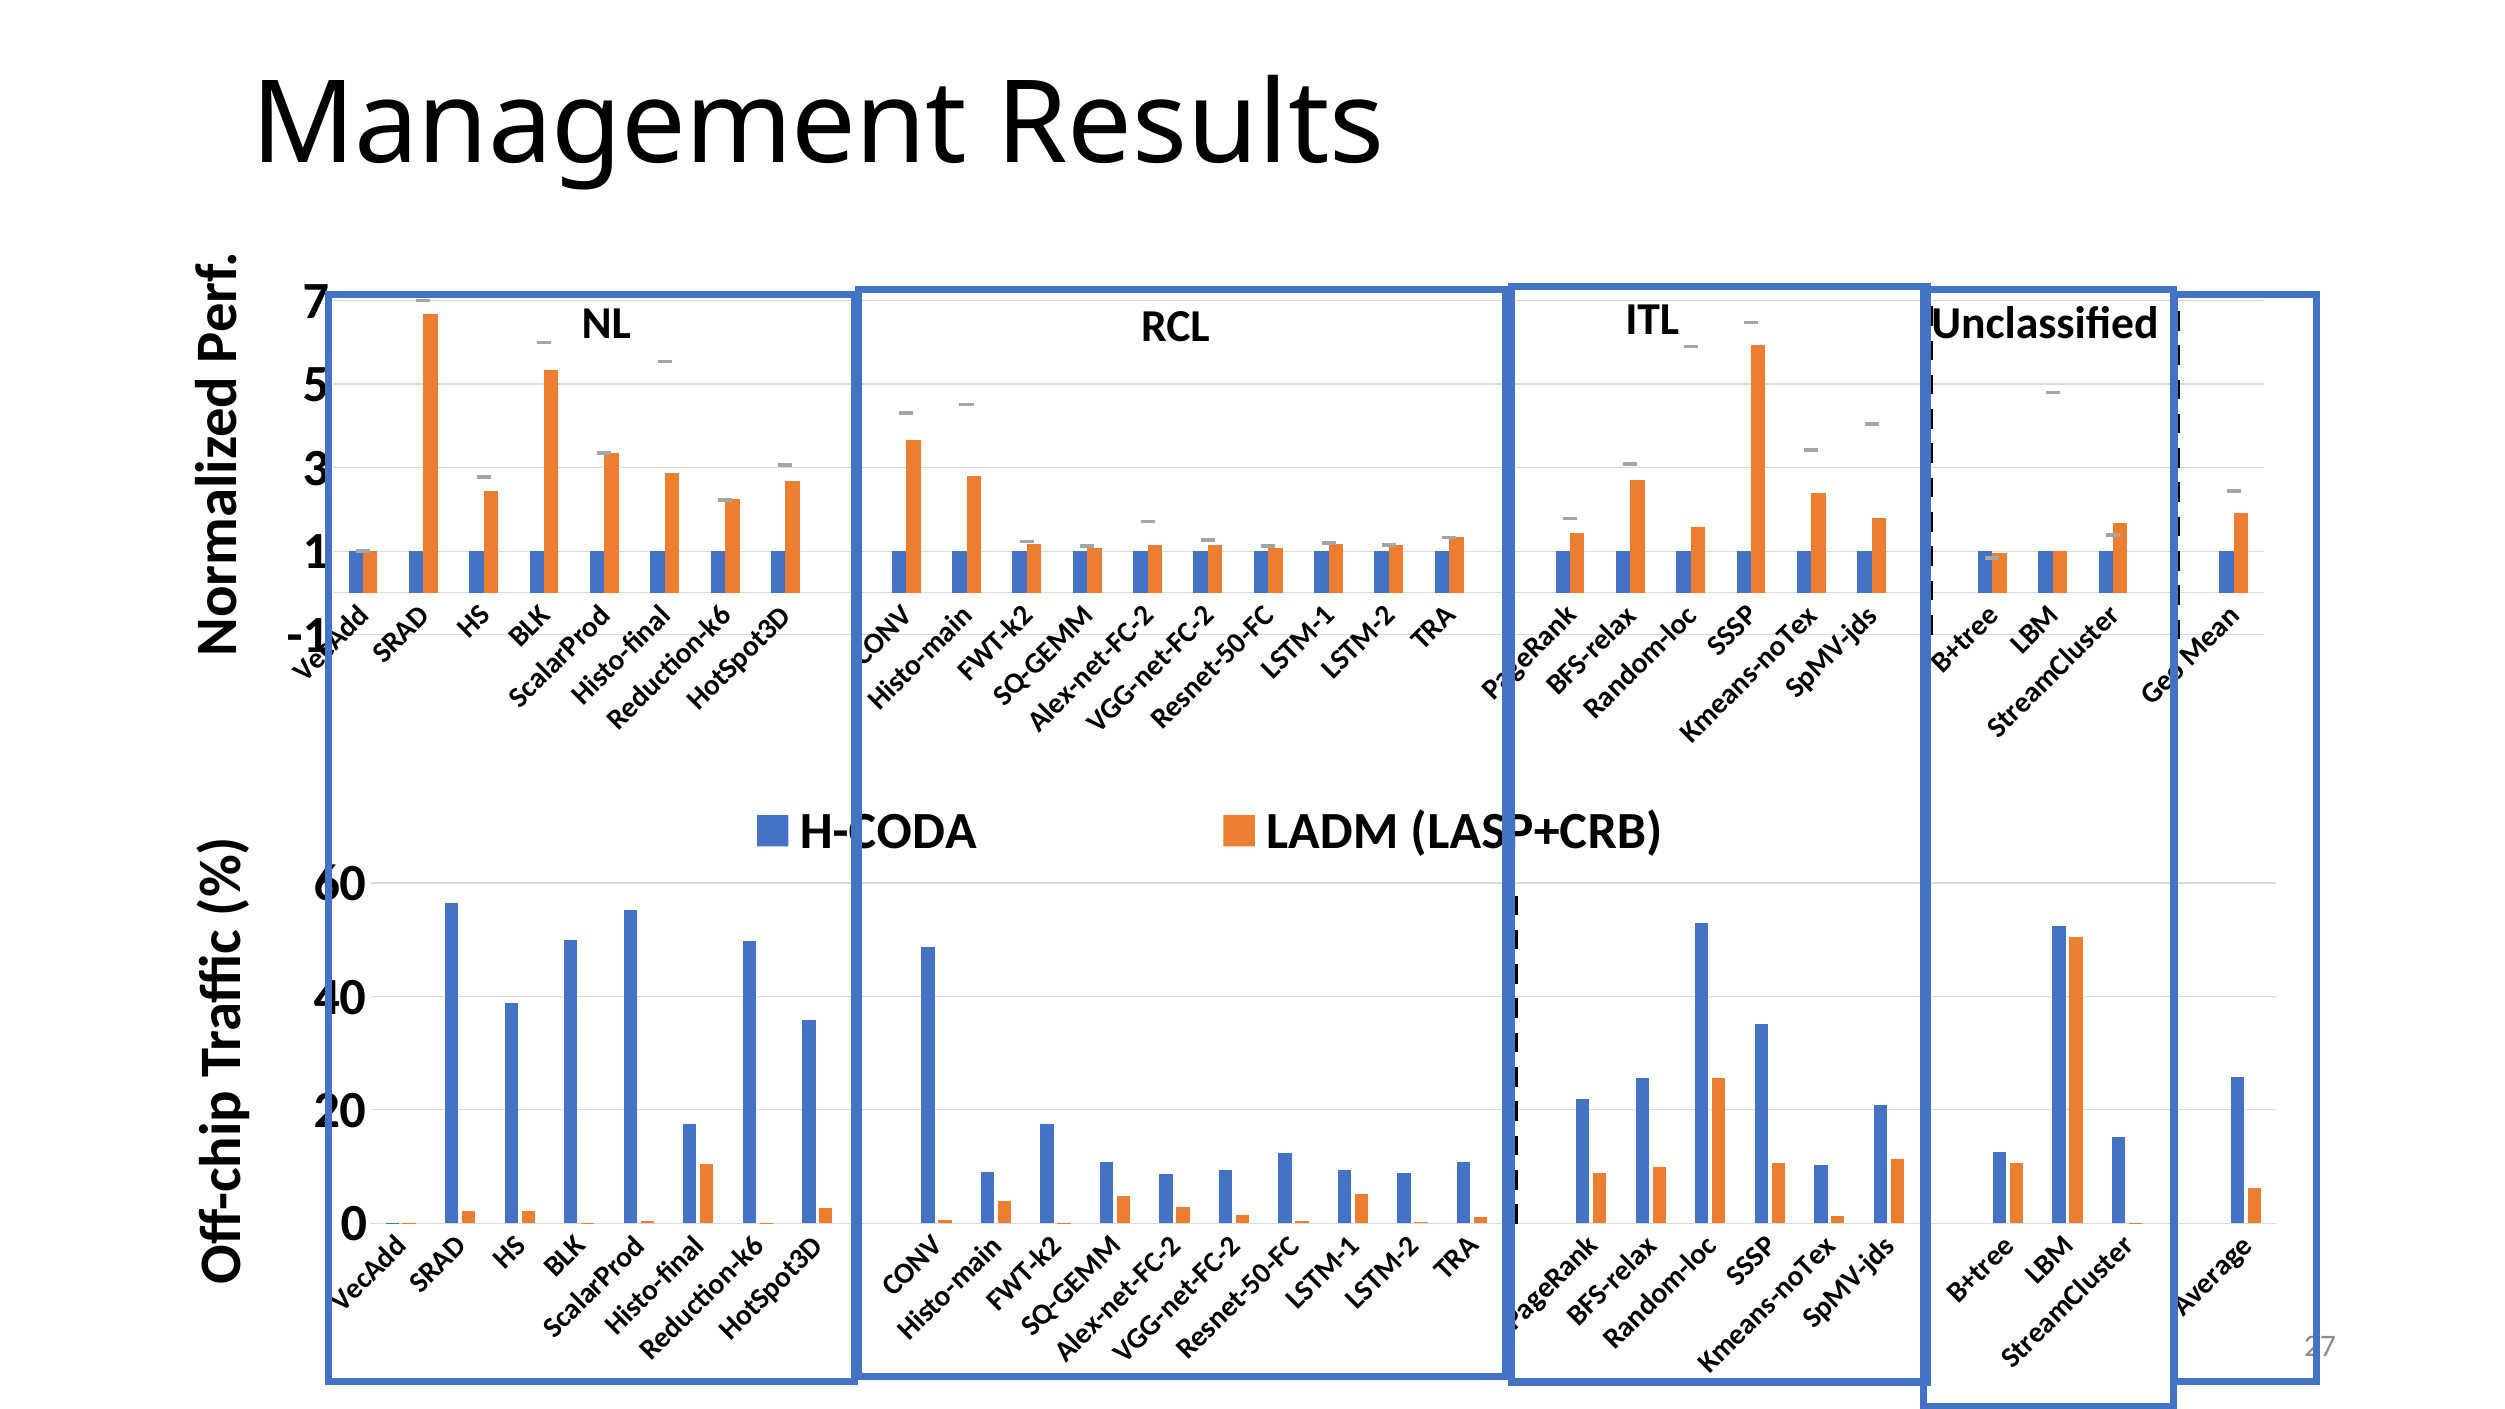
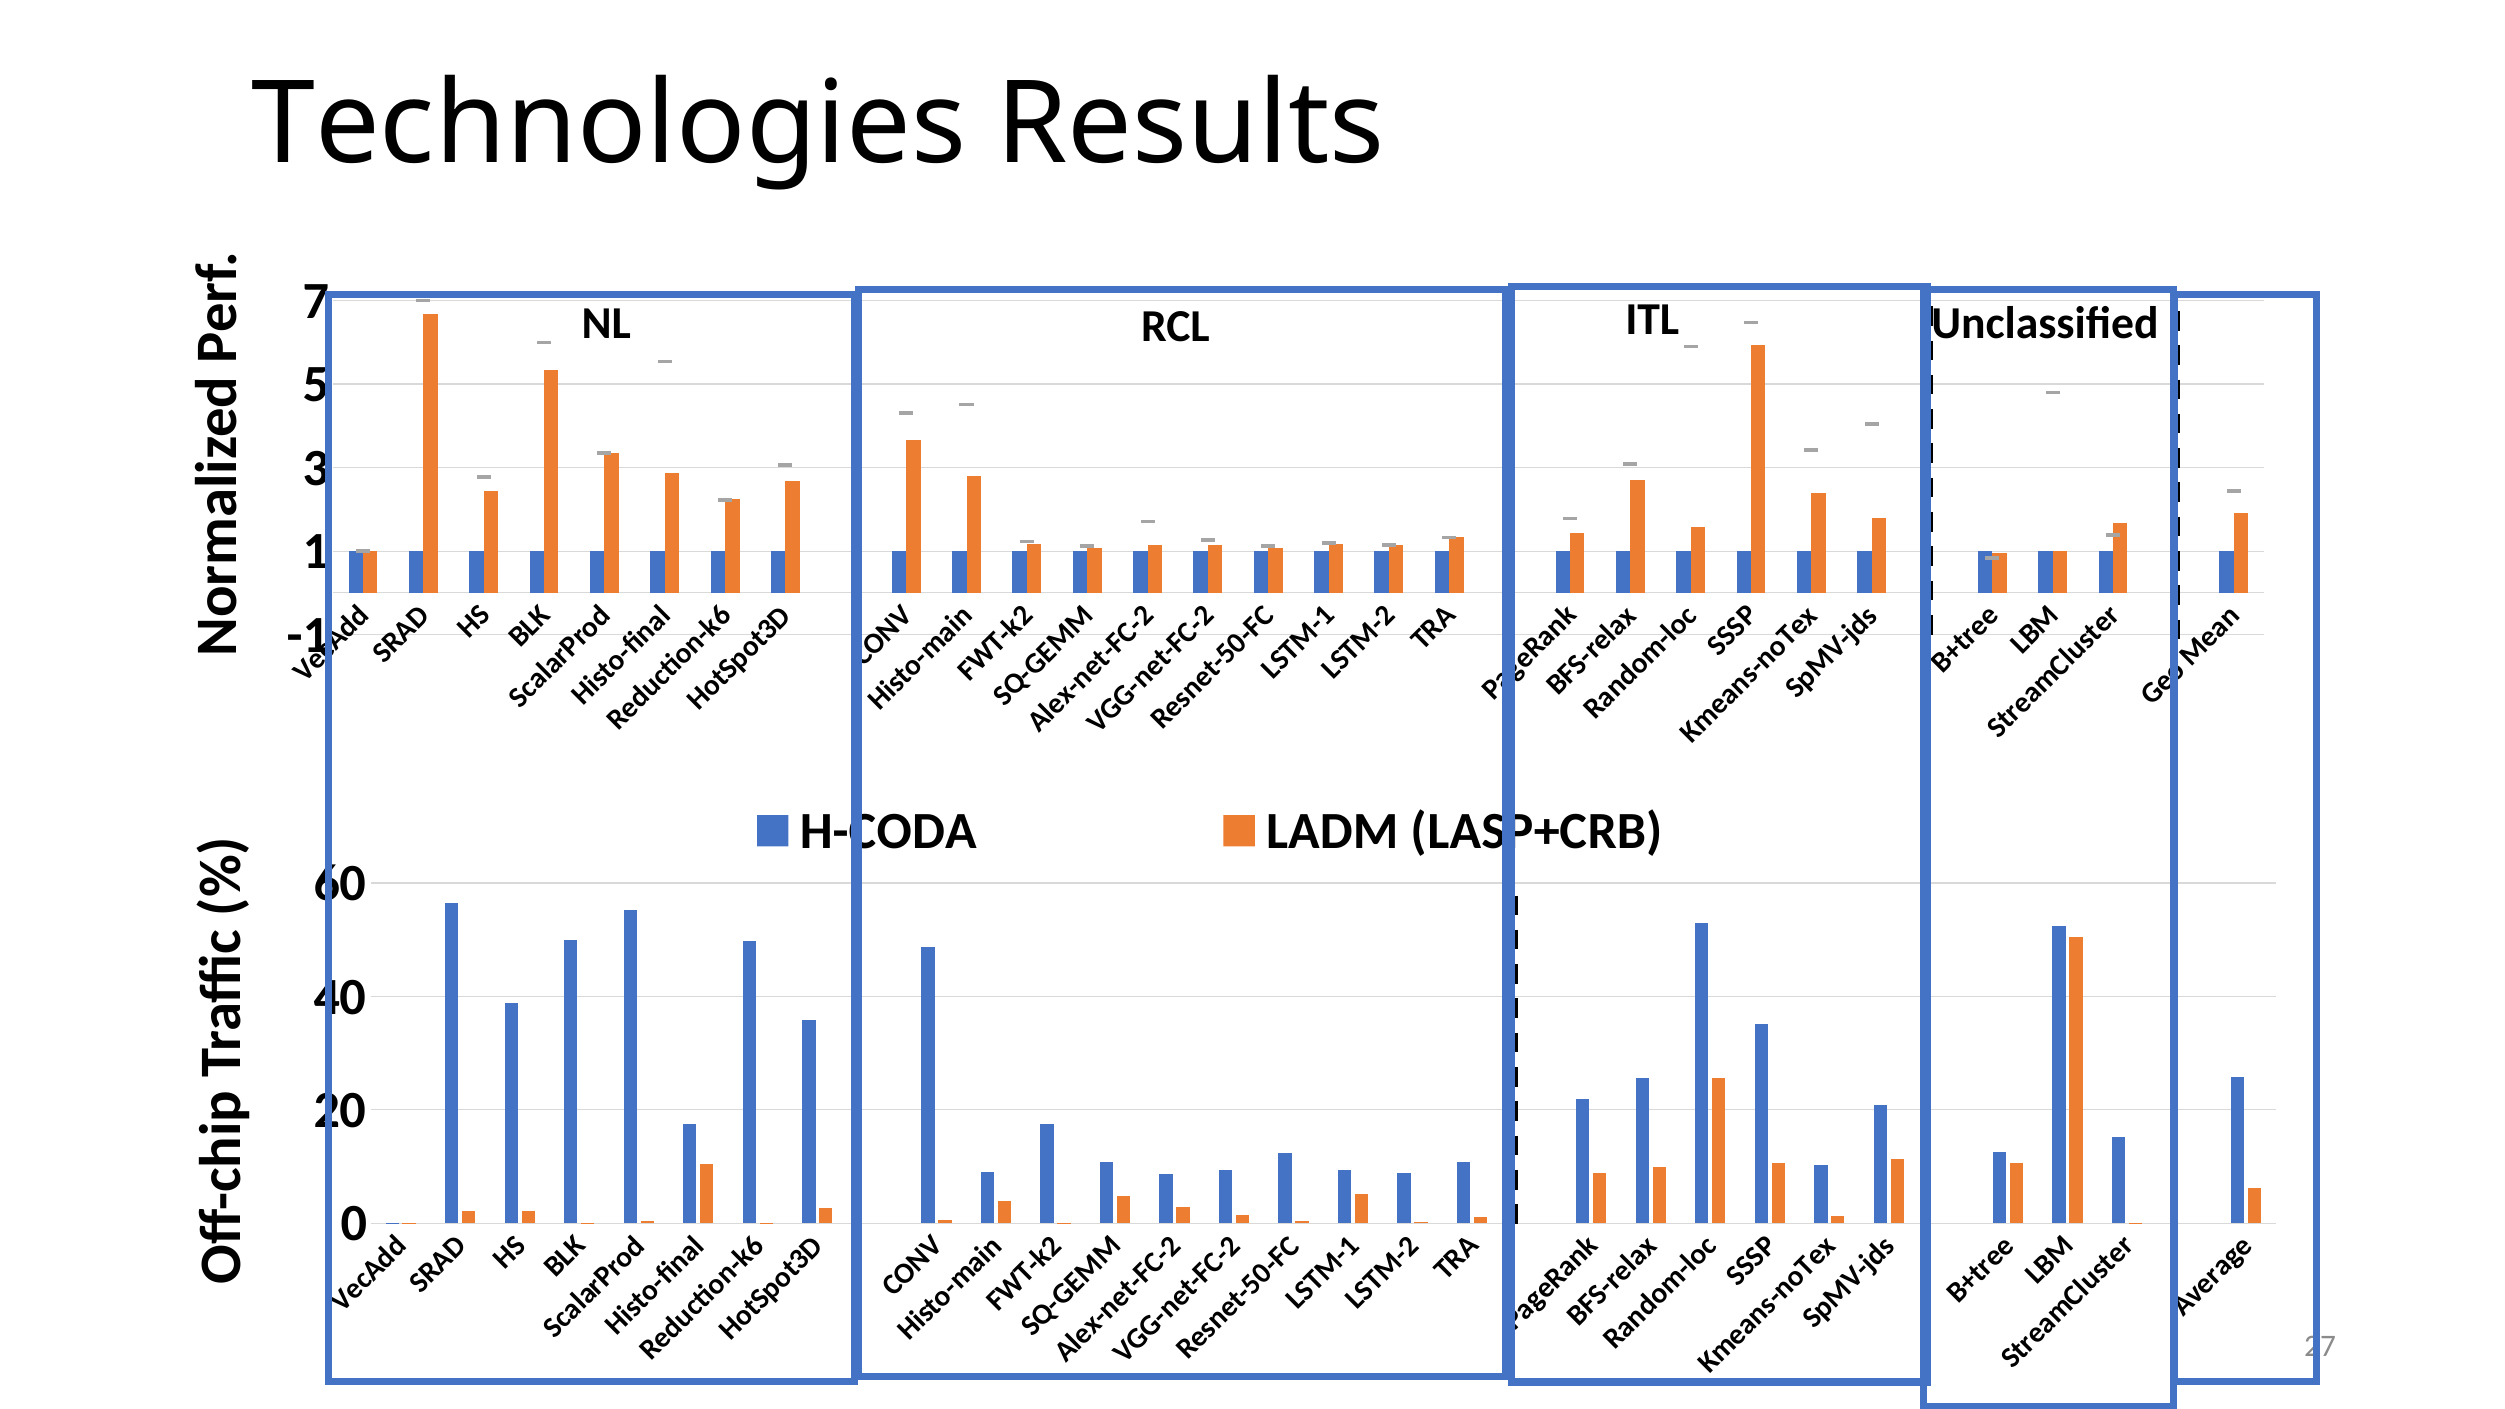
Management: Management -> Technologies (609, 125)
